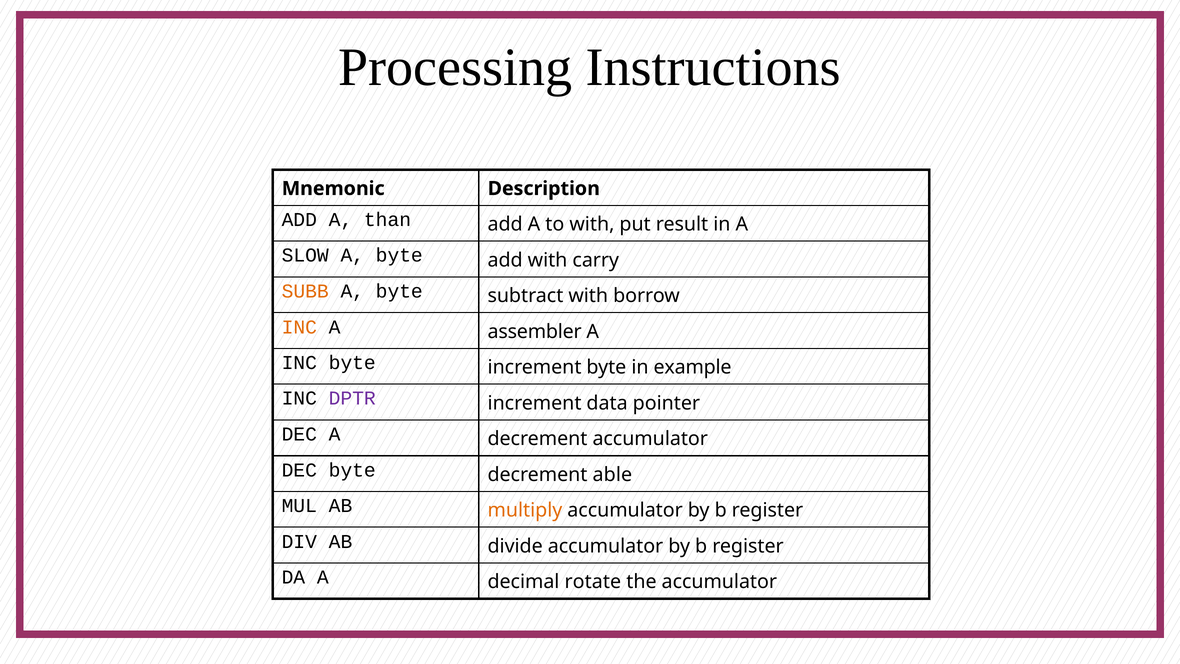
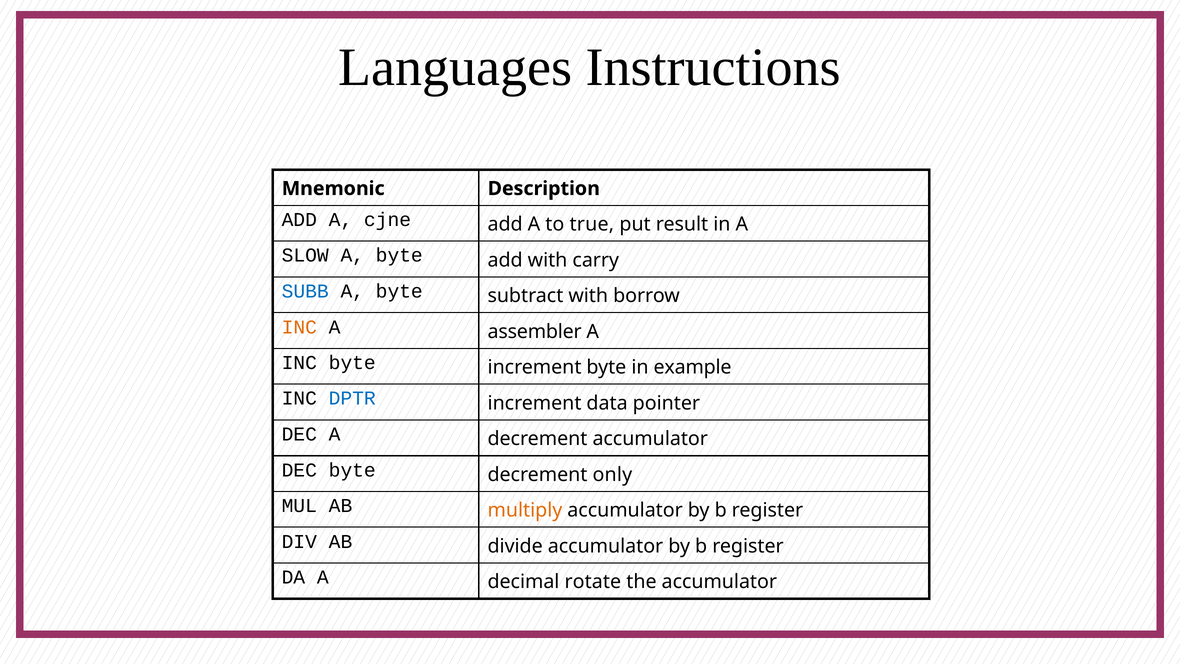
Processing: Processing -> Languages (455, 67)
than: than -> cjne (388, 220)
to with: with -> true (592, 224)
SUBB colour: orange -> blue (305, 291)
DPTR colour: purple -> blue (352, 398)
able: able -> only (612, 474)
